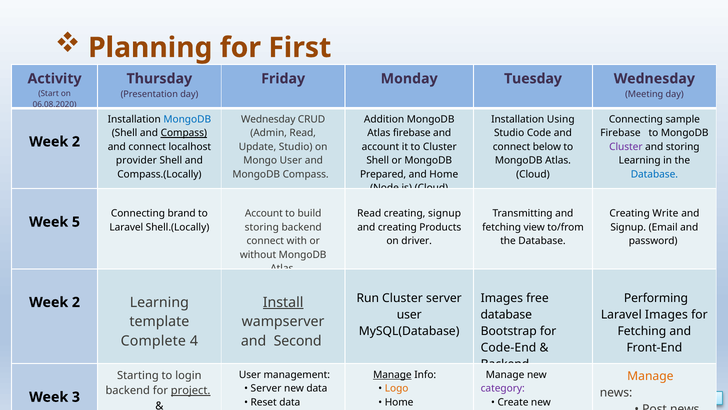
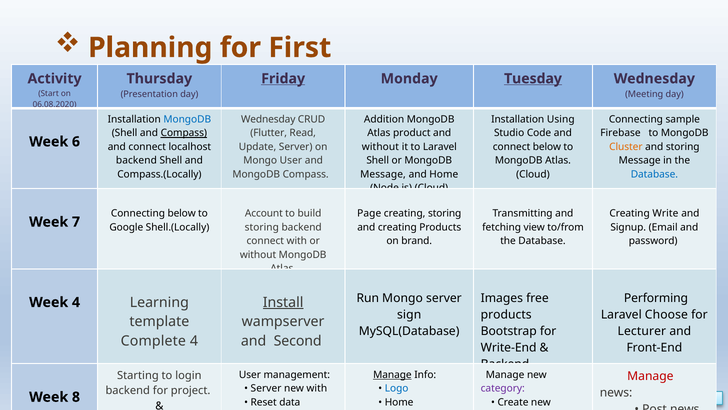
Friday underline: none -> present (283, 79)
Tuesday underline: none -> present (533, 79)
Admin: Admin -> Flutter (269, 133)
Atlas firebase: firebase -> product (412, 133)
2: 2 -> 6 (76, 142)
Update Studio: Studio -> Server (296, 147)
account: account -> without (380, 147)
to Cluster: Cluster -> Laravel (440, 147)
Cluster colour: purple -> orange (626, 147)
provider: provider -> backend (136, 160)
Learning: Learning -> Message (640, 160)
Prepared: Prepared -> Message (383, 174)
Connecting brand: brand -> below (182, 213)
Read: Read -> Page (369, 213)
creating signup: signup -> storing (445, 213)
5: 5 -> 7 (76, 222)
Laravel: Laravel -> Google (126, 227)
driver: driver -> brand (417, 241)
Run Cluster: Cluster -> Mongo (402, 298)
2: 2 -> 4 (76, 302)
user: user -> sign (409, 314)
database: database -> products (506, 314)
Laravel Images: Images -> Choose (666, 314)
Fetching: Fetching -> Lecturer (642, 331)
Code-End: Code-End -> Write-End (509, 347)
Manage colour: orange -> red (650, 376)
new data: data -> with (317, 388)
Logo colour: orange -> blue (397, 388)
project underline: present -> none (191, 390)
3: 3 -> 8 (76, 397)
